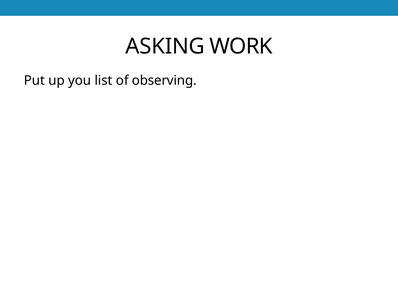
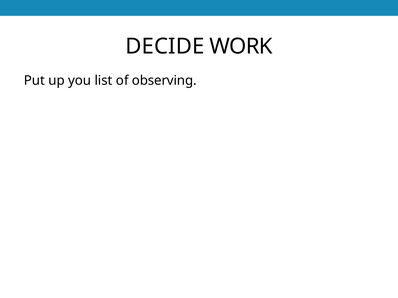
ASKING: ASKING -> DECIDE (165, 46)
